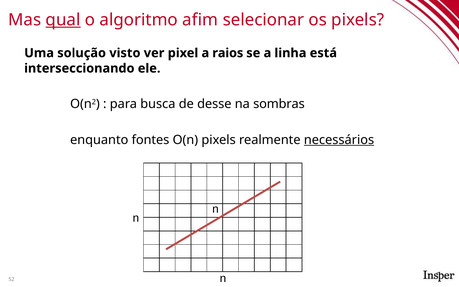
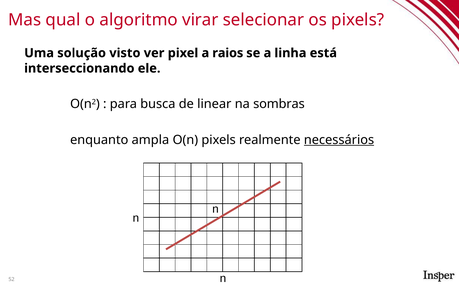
qual underline: present -> none (63, 20)
afim: afim -> virar (200, 20)
desse: desse -> linear (214, 104)
fontes: fontes -> ampla (150, 140)
